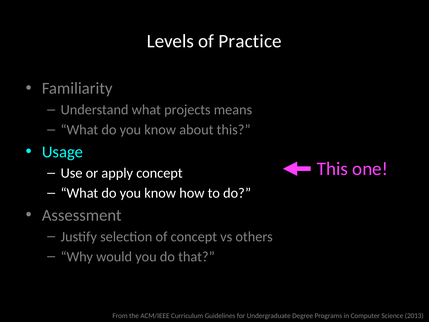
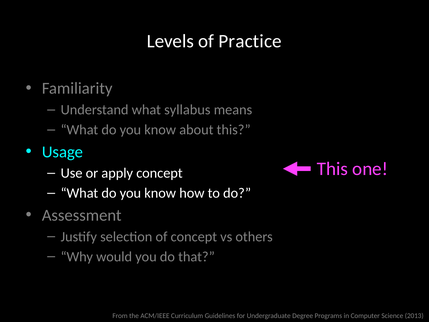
projects: projects -> syllabus (187, 110)
